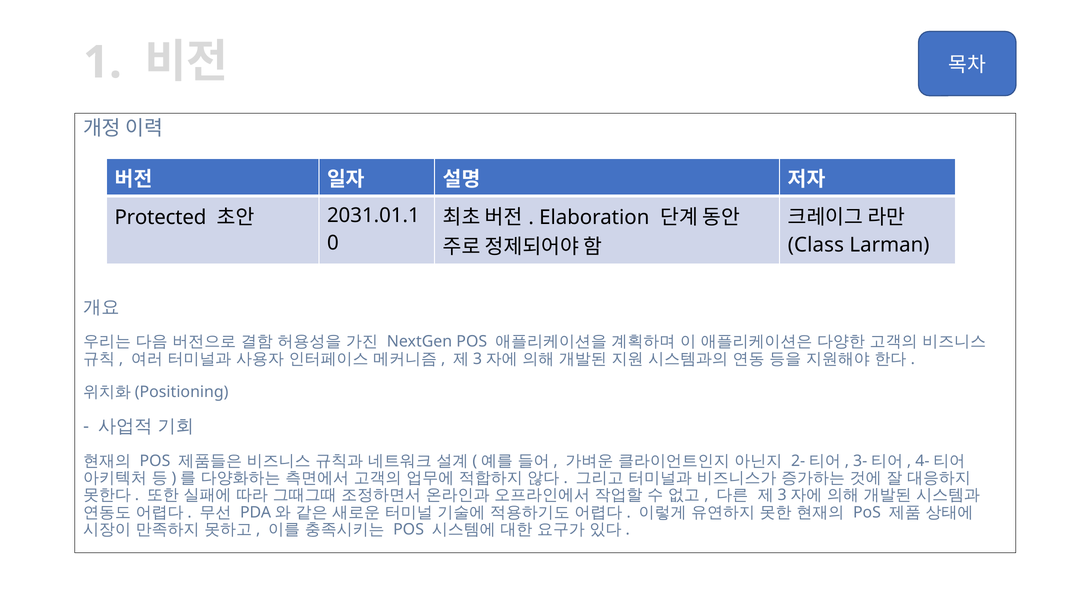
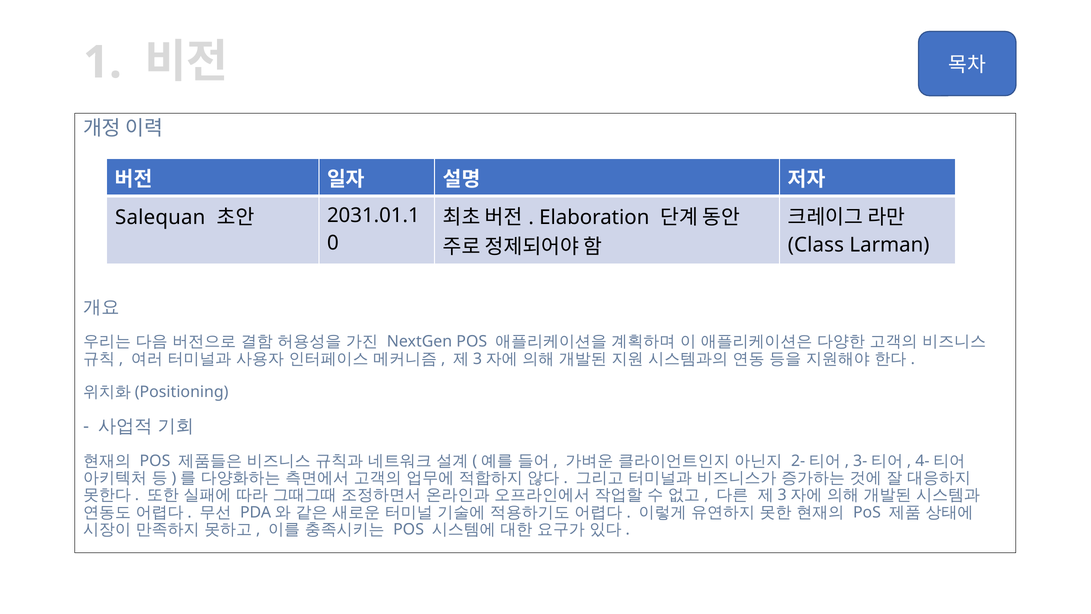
Protected: Protected -> Salequan (160, 217)
